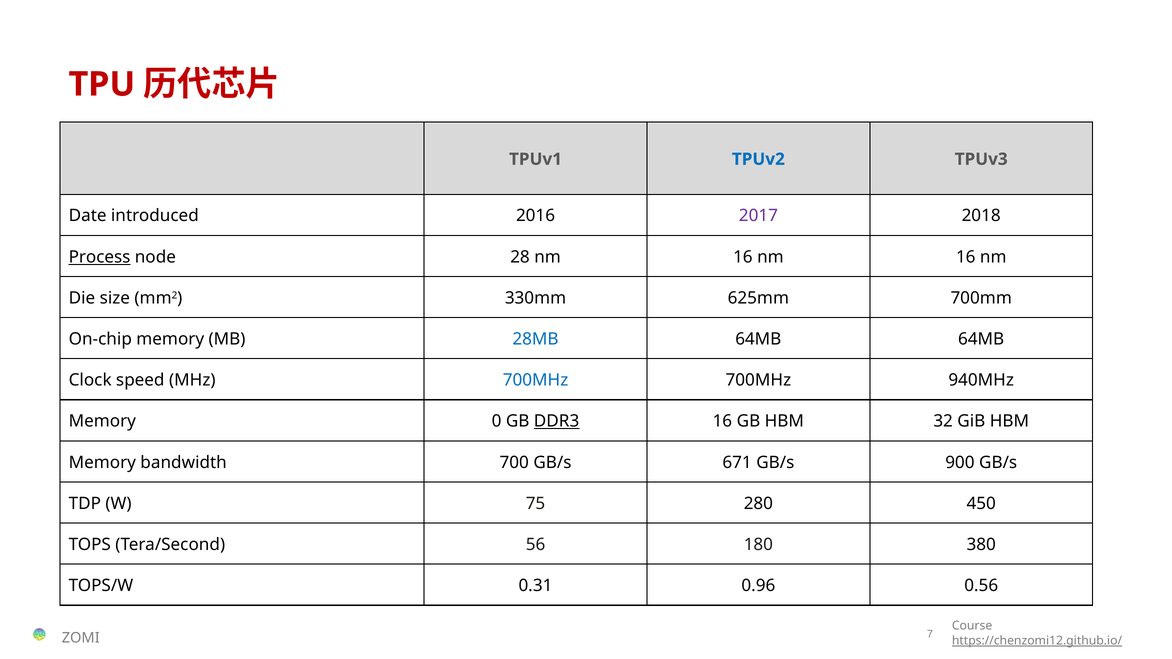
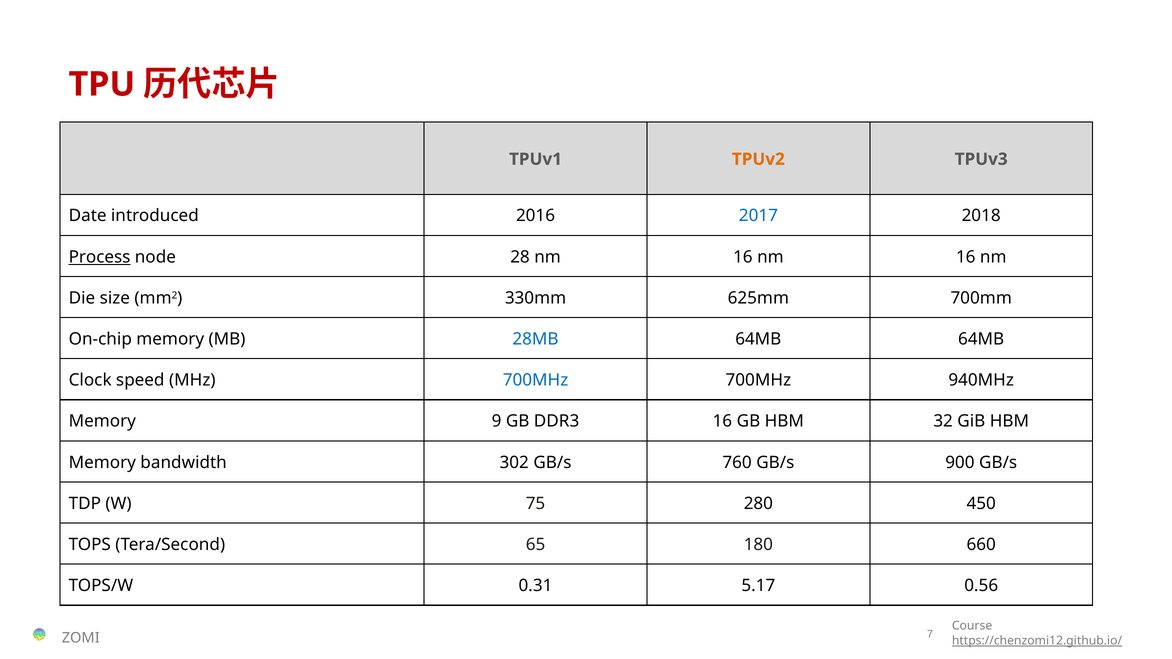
TPUv2 colour: blue -> orange (758, 159)
2017 colour: purple -> blue (758, 216)
0: 0 -> 9 (497, 421)
DDR3 underline: present -> none (557, 421)
700: 700 -> 302 (514, 462)
671: 671 -> 760 (737, 462)
56: 56 -> 65 (536, 545)
380: 380 -> 660 (981, 545)
0.96: 0.96 -> 5.17 (758, 586)
